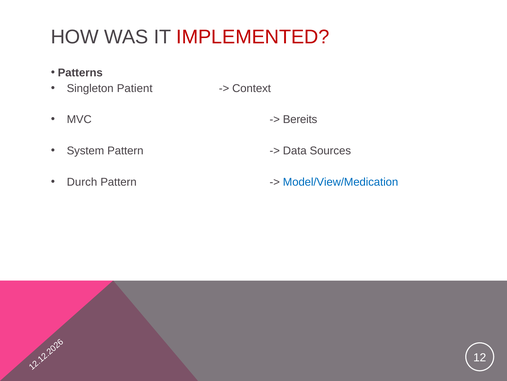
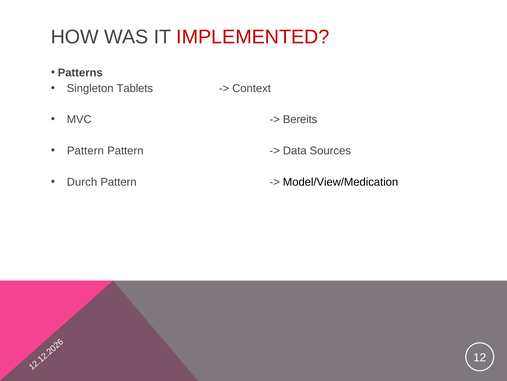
Patient: Patient -> Tablets (135, 88)
System: System -> Pattern (85, 151)
Model/View/Medication colour: blue -> black (341, 182)
